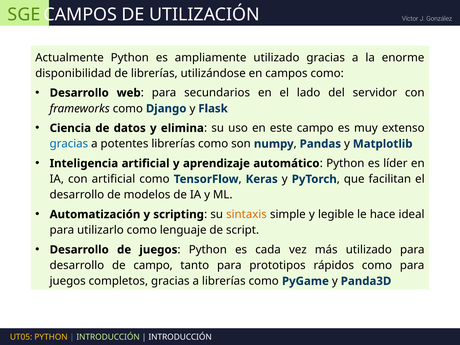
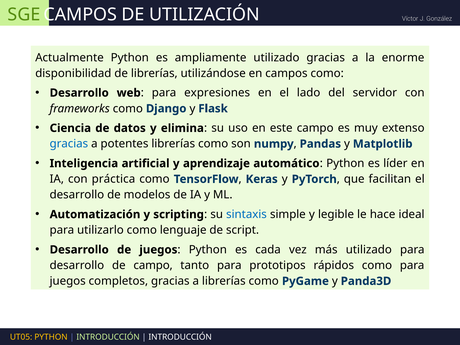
secundarios: secundarios -> expresiones (217, 93)
con artificial: artificial -> práctica (113, 179)
sintaxis colour: orange -> blue (246, 214)
